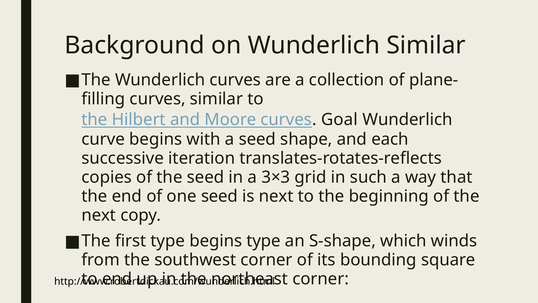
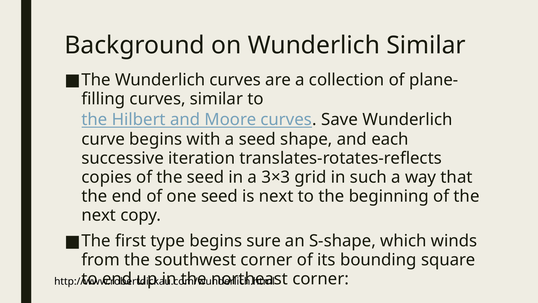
Goal: Goal -> Save (340, 119)
begins type: type -> sure (264, 241)
